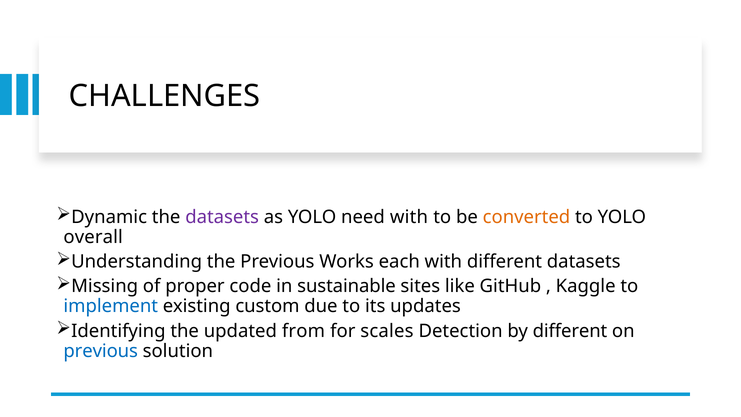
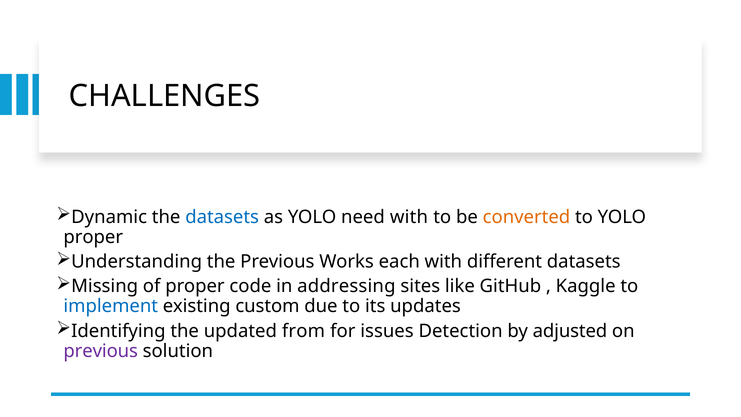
datasets colour: purple -> blue (222, 217)
overall: overall -> proper (93, 237)
sustainable: sustainable -> addressing (346, 286)
scales: scales -> issues (387, 331)
by different: different -> adjusted (570, 331)
previous colour: blue -> purple (101, 351)
